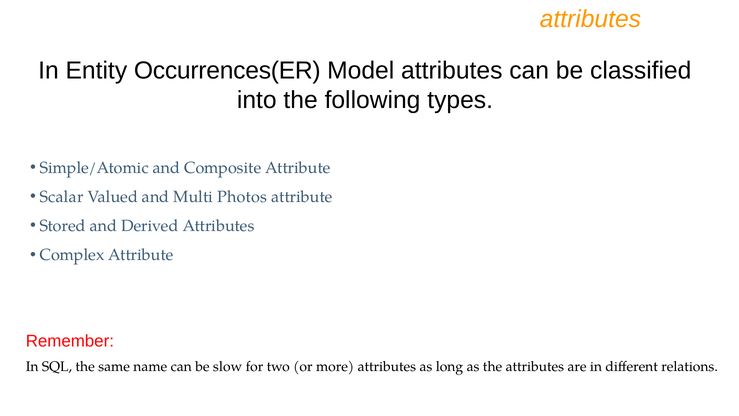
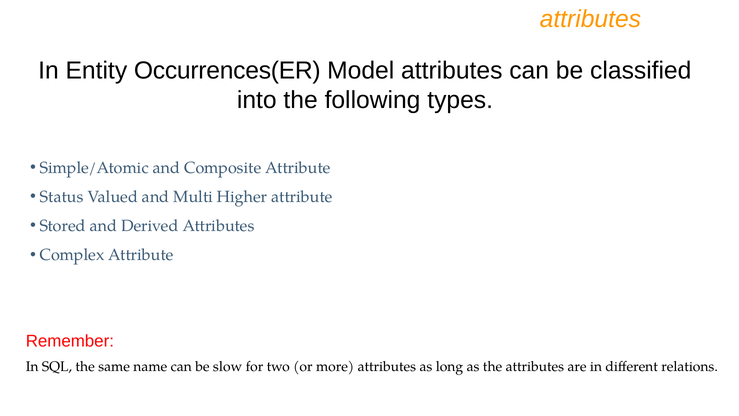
Scalar: Scalar -> Status (62, 197)
Photos: Photos -> Higher (242, 197)
